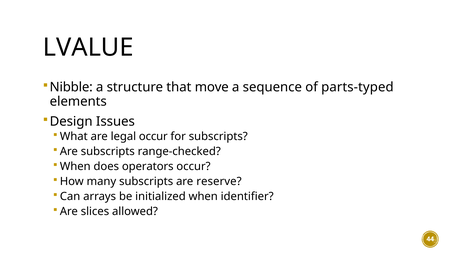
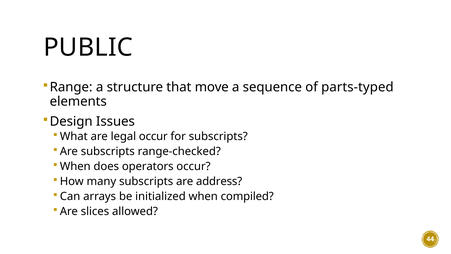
LVALUE: LVALUE -> PUBLIC (88, 48)
Nibble: Nibble -> Range (71, 87)
reserve: reserve -> address (219, 181)
identifier: identifier -> compiled (247, 196)
